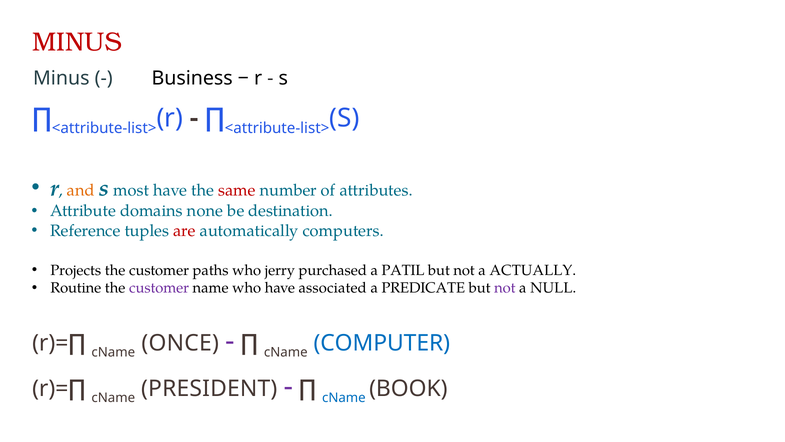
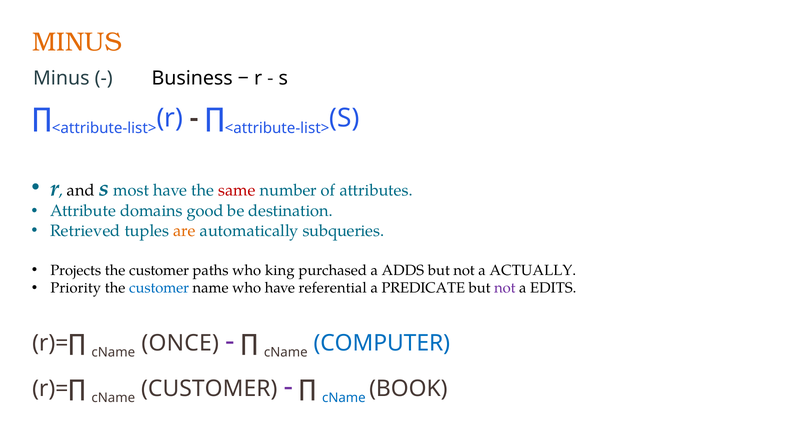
MINUS colour: red -> orange (77, 42)
and colour: orange -> black (81, 190)
none: none -> good (205, 211)
Reference: Reference -> Retrieved (85, 231)
are colour: red -> orange (185, 231)
computers: computers -> subqueries (343, 231)
jerry: jerry -> king (280, 270)
PATIL: PATIL -> ADDS (403, 270)
Routine: Routine -> Priority (76, 288)
customer colour: purple -> blue (159, 288)
associated: associated -> referential (333, 288)
NULL: NULL -> EDITS (553, 288)
cName PRESIDENT: PRESIDENT -> CUSTOMER (209, 389)
